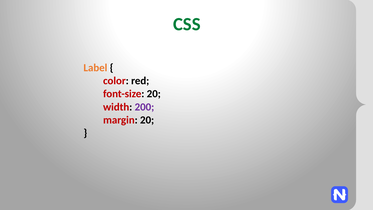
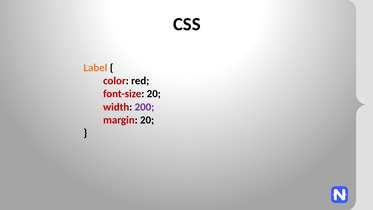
CSS colour: green -> black (187, 24)
